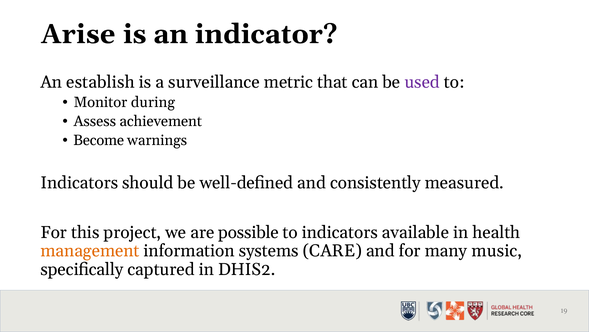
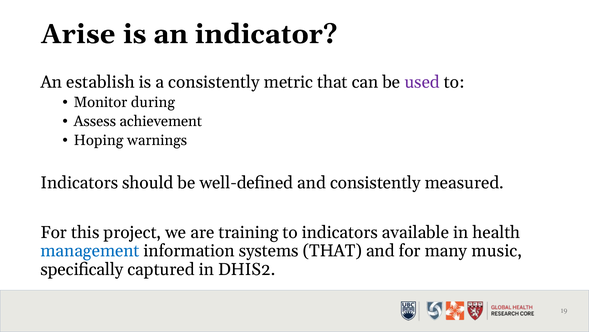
a surveillance: surveillance -> consistently (214, 82)
Become: Become -> Hoping (99, 140)
possible: possible -> training (249, 232)
management colour: orange -> blue (90, 250)
systems CARE: CARE -> THAT (332, 250)
